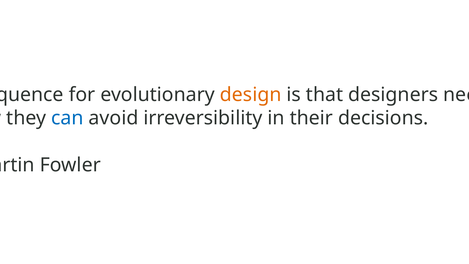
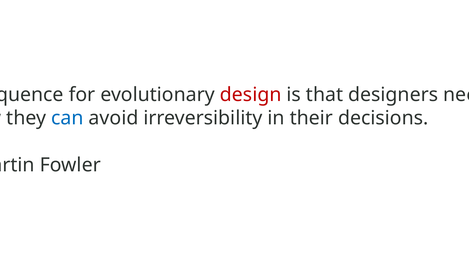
design colour: orange -> red (251, 95)
